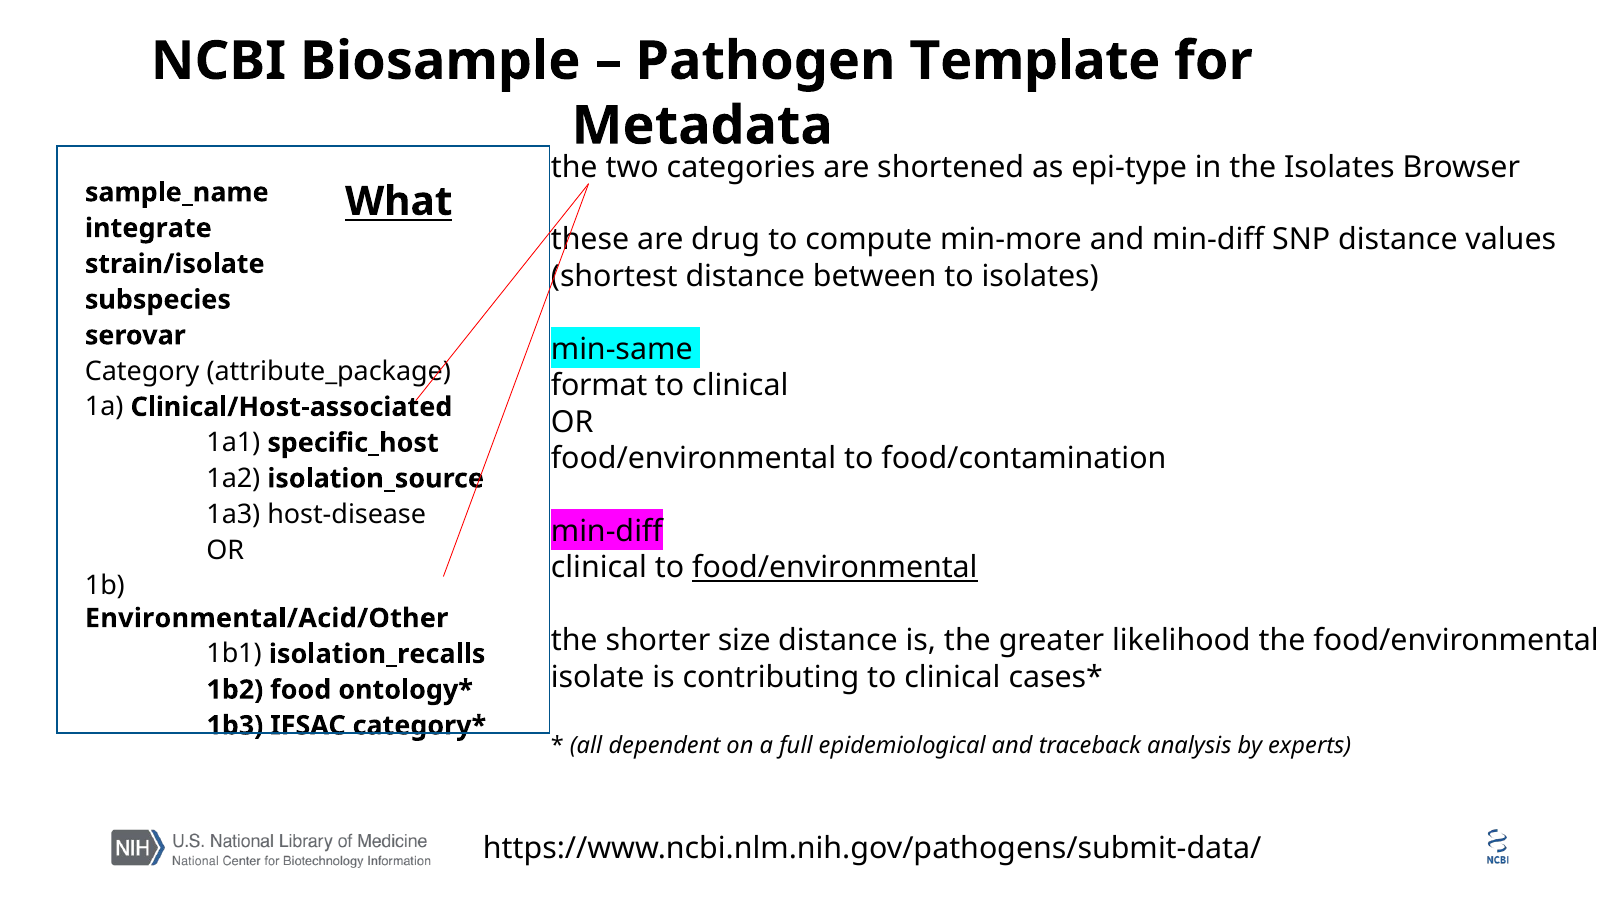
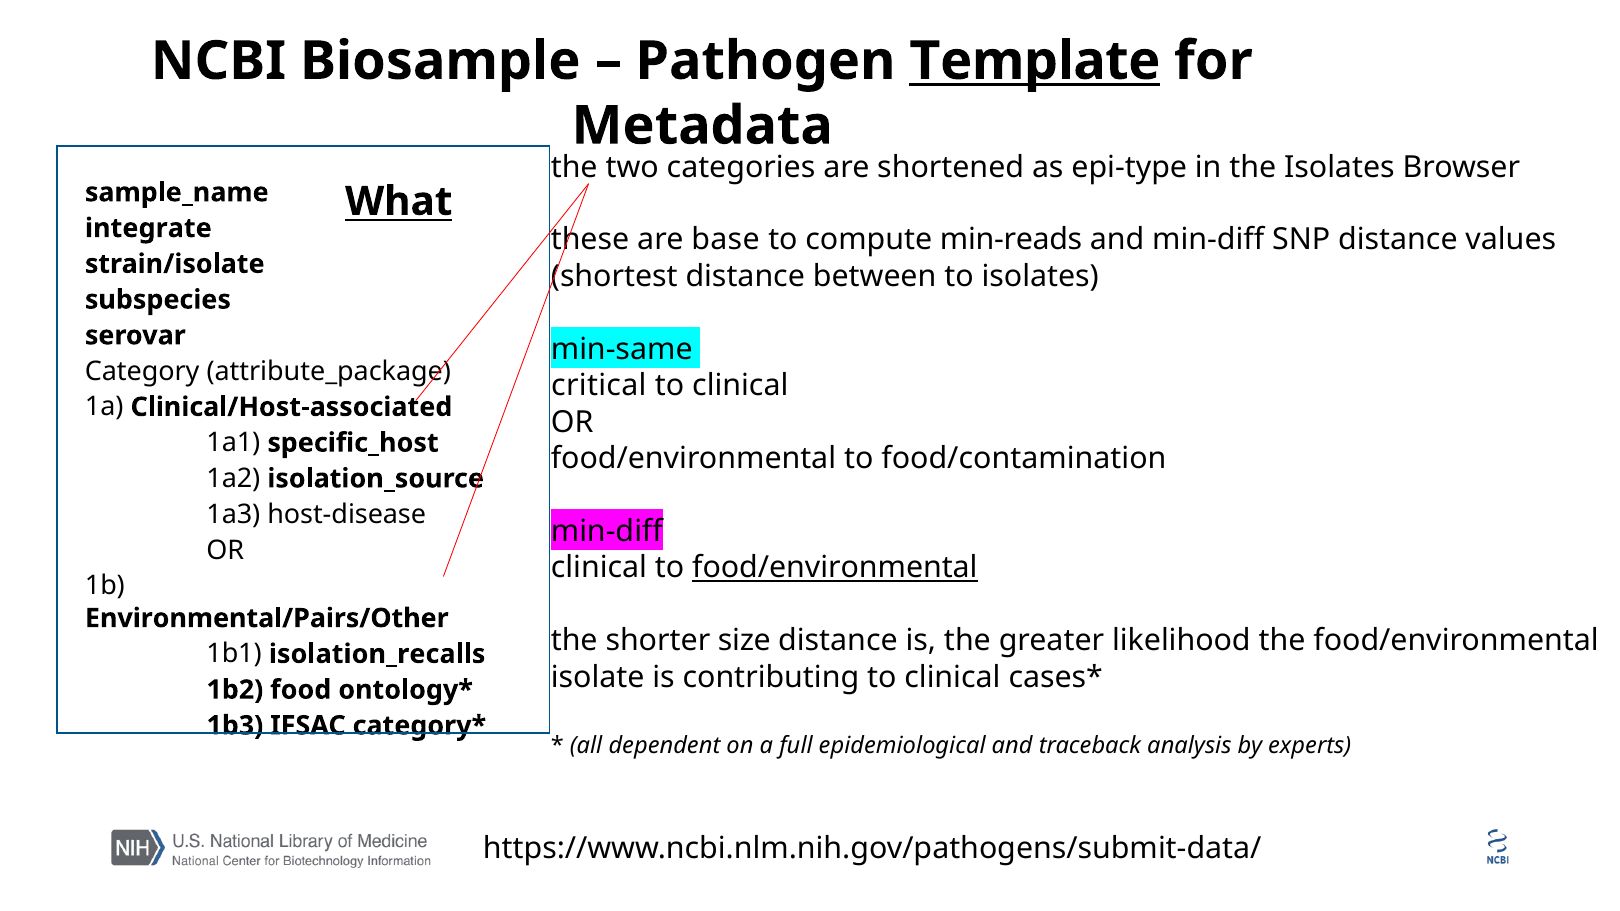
Template underline: none -> present (1035, 61)
drug: drug -> base (726, 240)
min-more: min-more -> min-reads (1011, 240)
format: format -> critical (599, 386)
Environmental/Acid/Other: Environmental/Acid/Other -> Environmental/Pairs/Other (267, 618)
